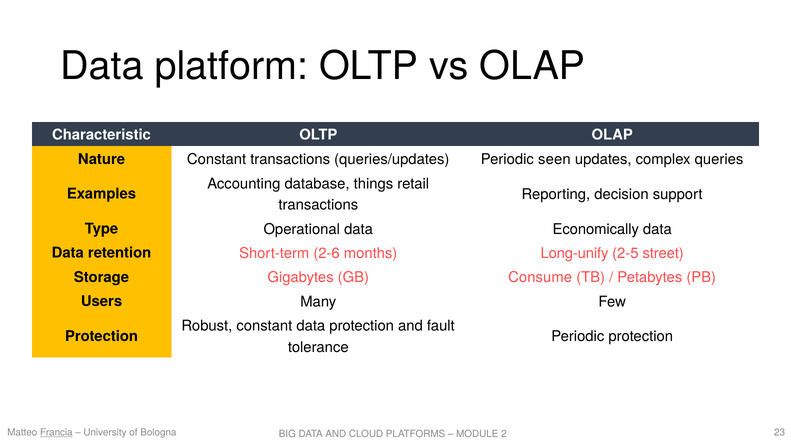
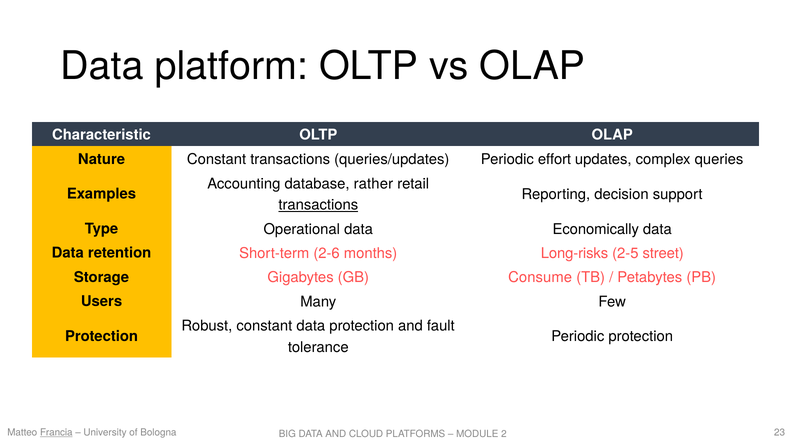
seen: seen -> effort (555, 160)
things: things -> rather (373, 184)
transactions underline: none -> present (318, 205)
Long-unify: Long-unify -> Long-risks (574, 253)
